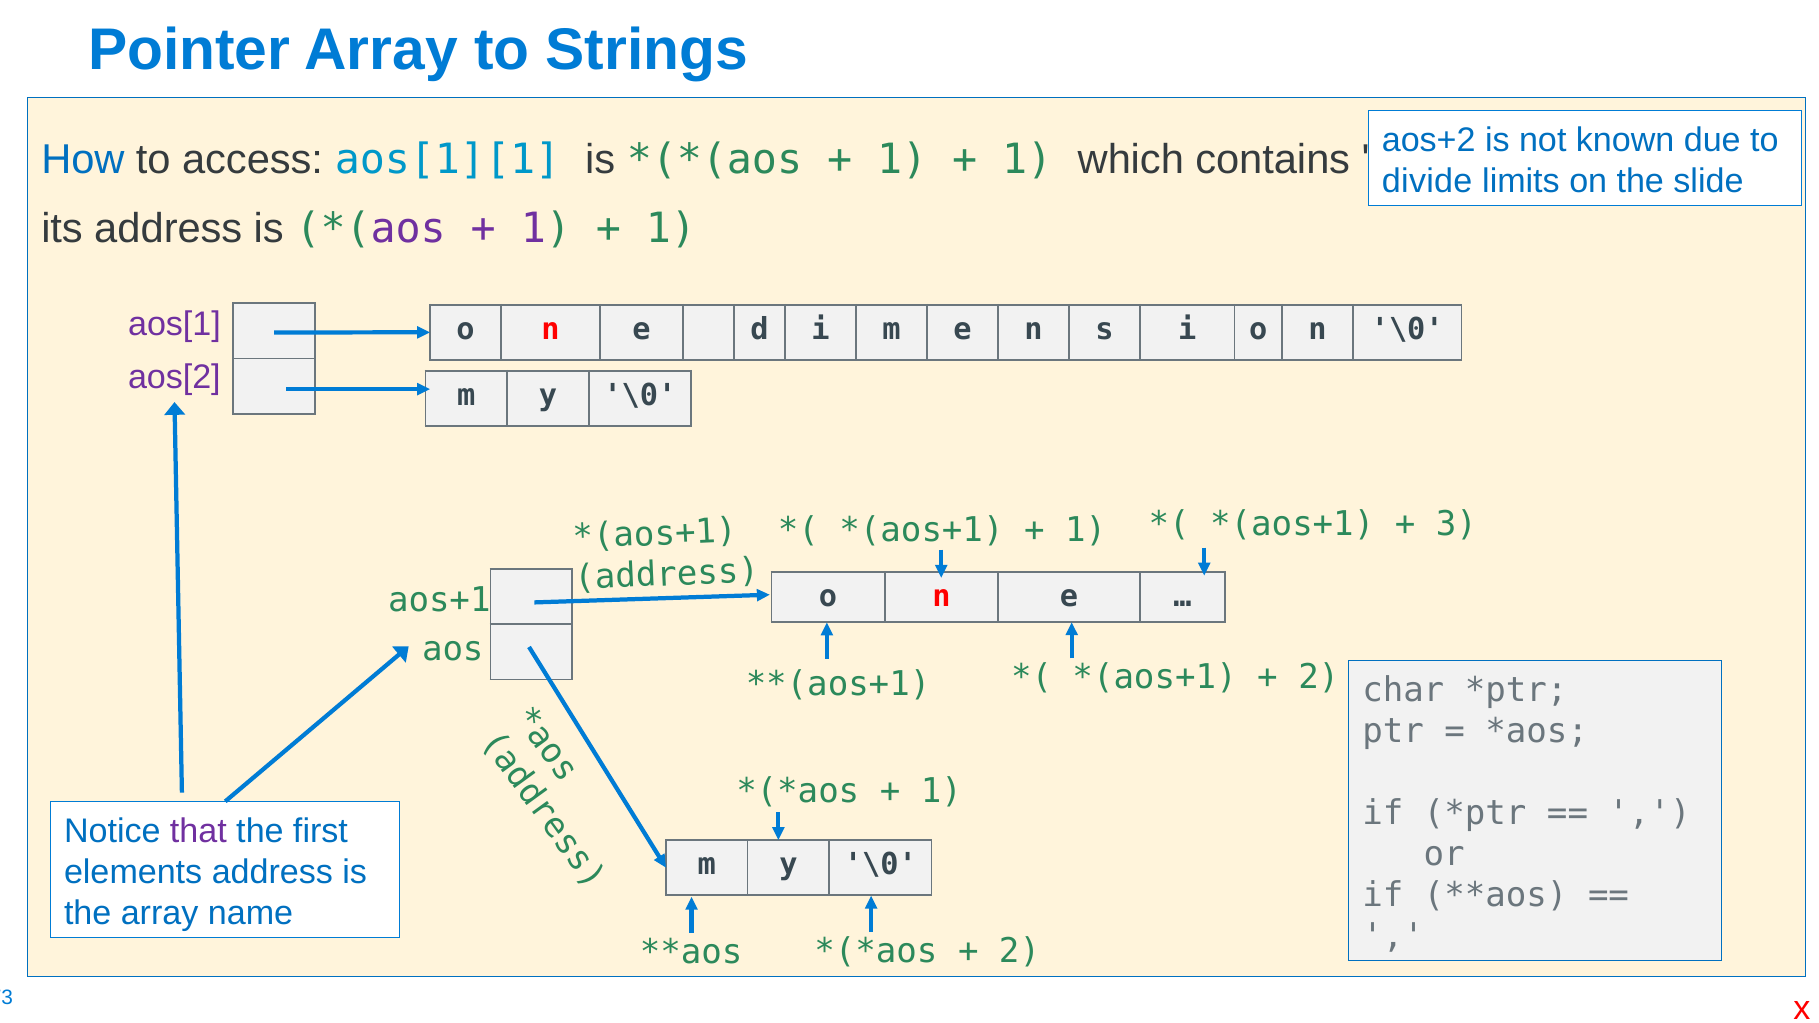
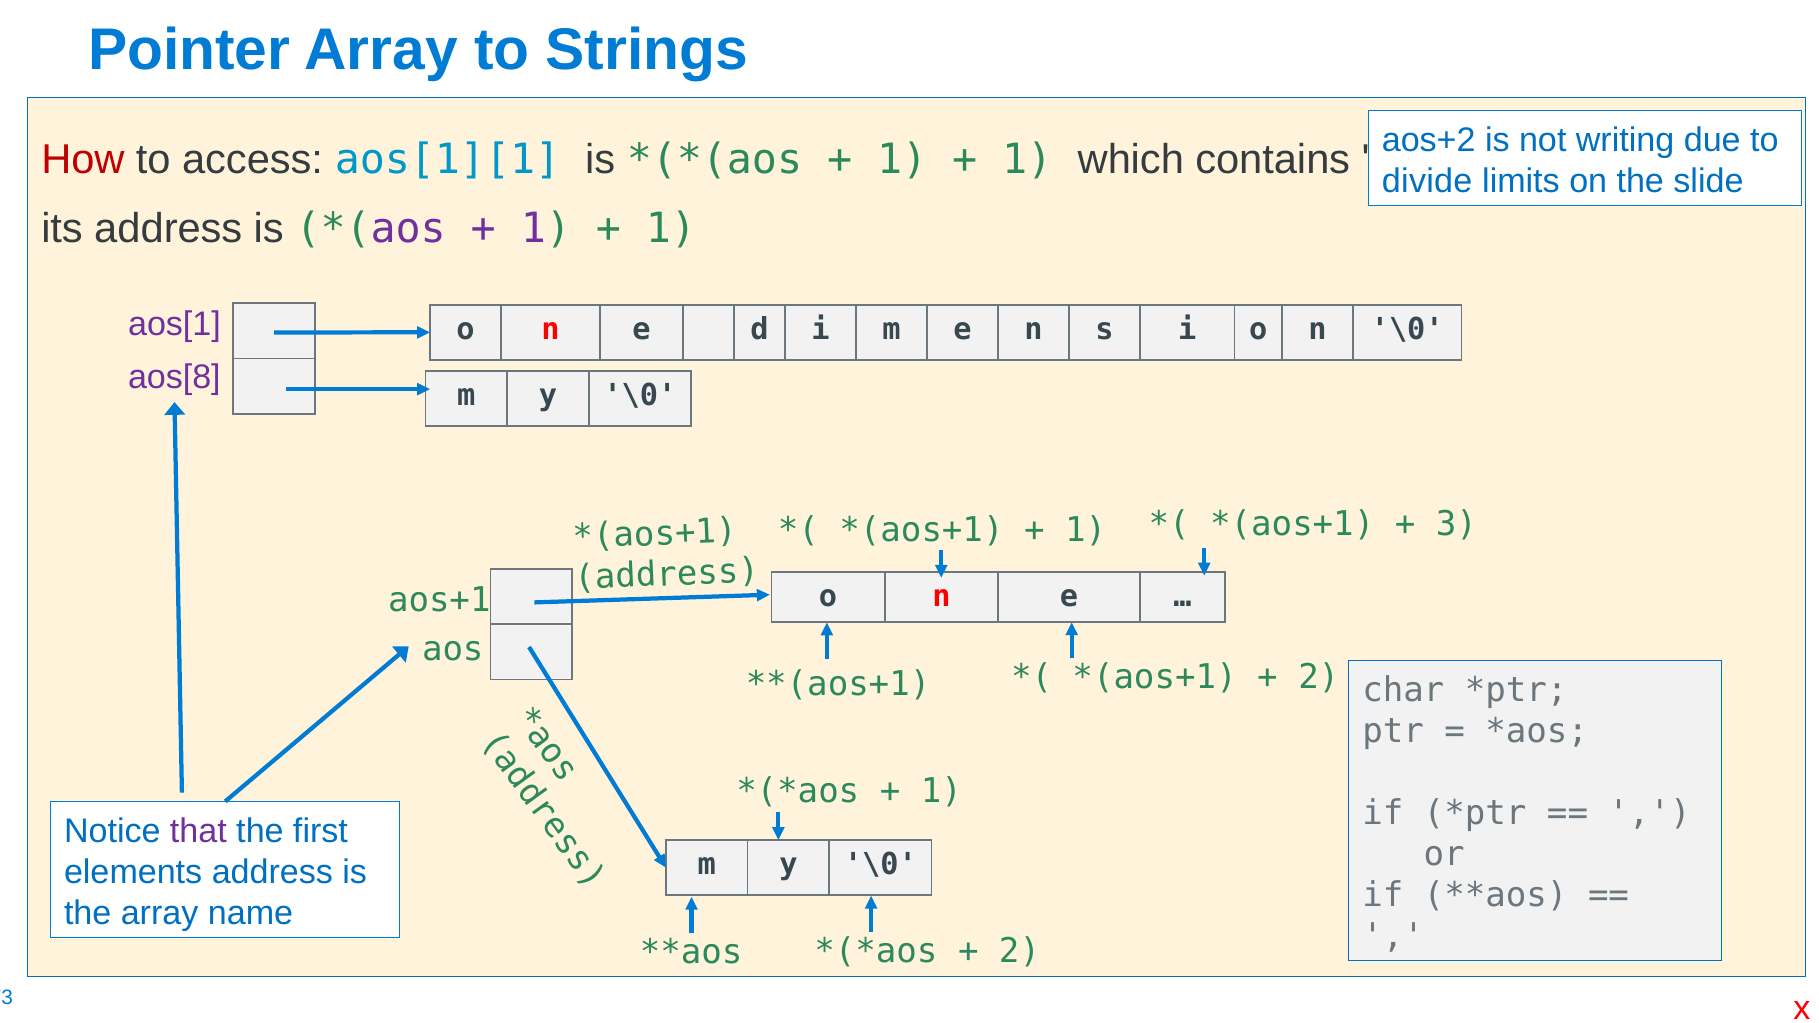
known: known -> writing (1625, 140)
How colour: blue -> red (83, 160)
aos[2: aos[2 -> aos[8 (174, 377)
